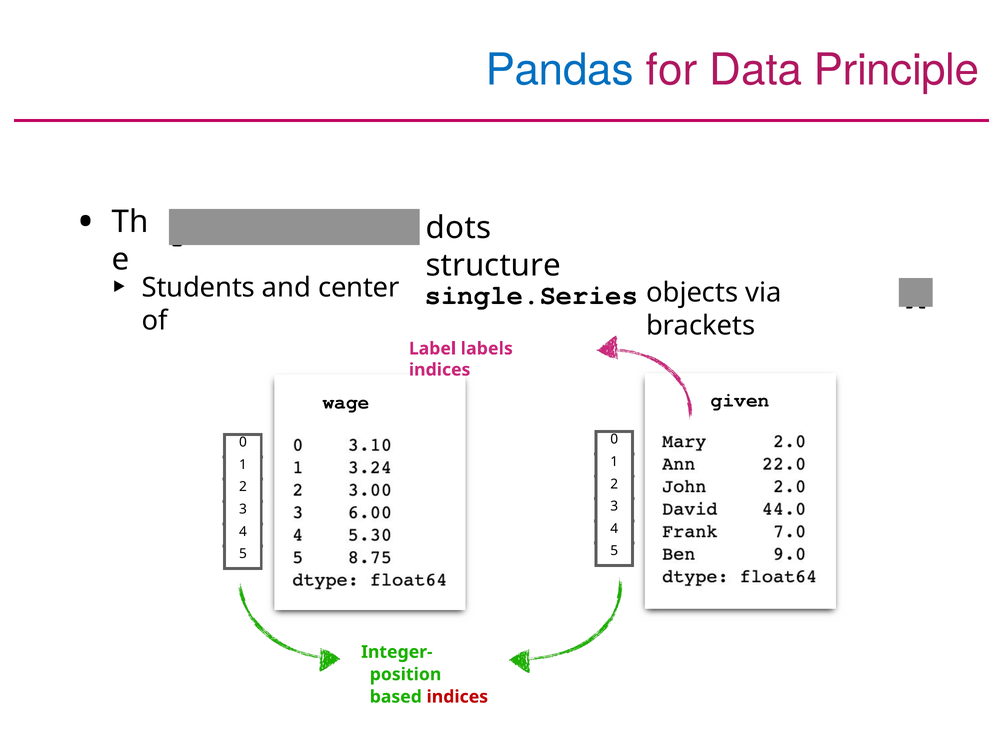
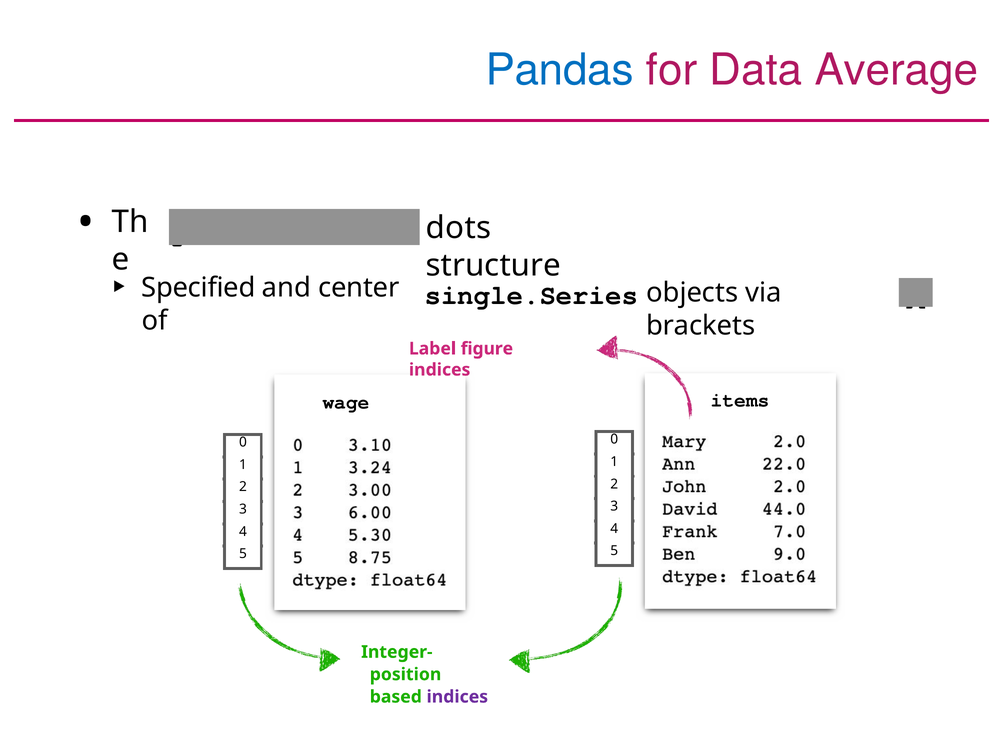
Principle: Principle -> Average (896, 70)
Students: Students -> Specified (198, 288)
labels: labels -> figure (487, 349)
given: given -> items (740, 400)
indices colour: red -> purple (457, 697)
